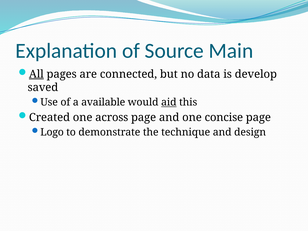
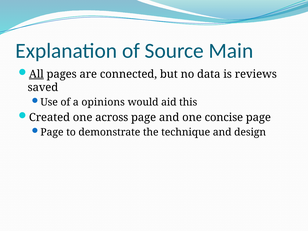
develop: develop -> reviews (256, 74)
available: available -> opinions (103, 102)
aid underline: present -> none (169, 102)
Logo: Logo -> Page (52, 132)
